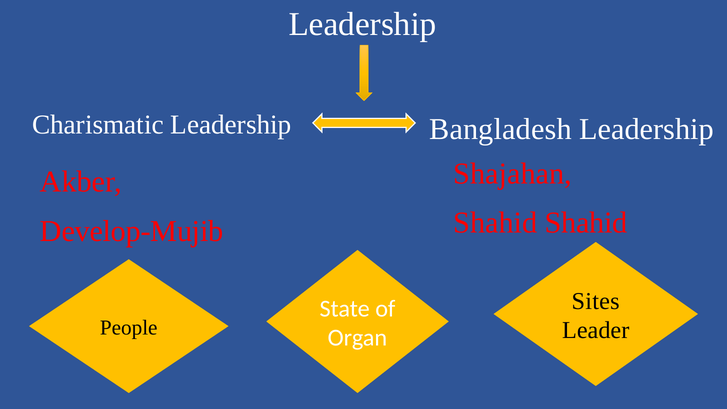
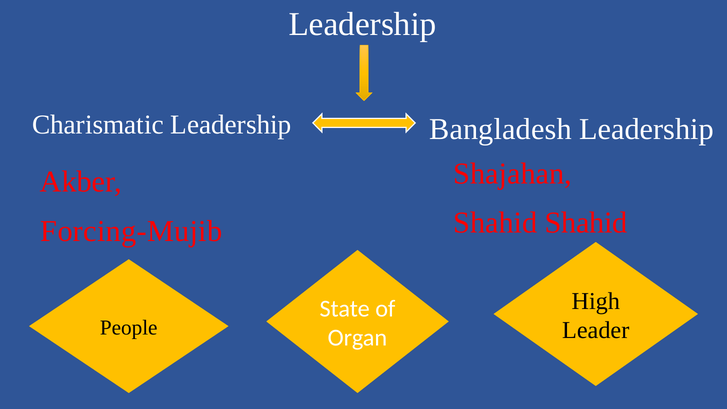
Develop-Mujib: Develop-Mujib -> Forcing-Mujib (131, 231)
Sites: Sites -> High (596, 301)
